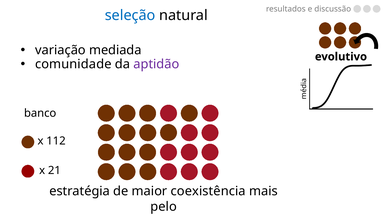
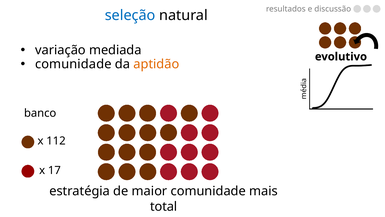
aptidão colour: purple -> orange (156, 64)
21: 21 -> 17 (54, 170)
maior coexistência: coexistência -> comunidade (208, 191)
pelo: pelo -> total (164, 206)
